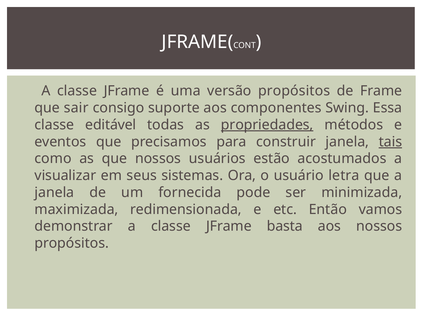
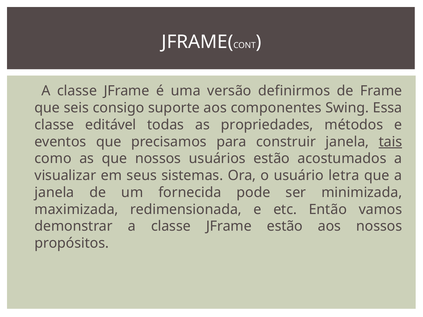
versão propósitos: propósitos -> definirmos (294, 91)
sair: sair -> seis (76, 108)
propriedades underline: present -> none (267, 125)
JFrame basta: basta -> estão (285, 226)
